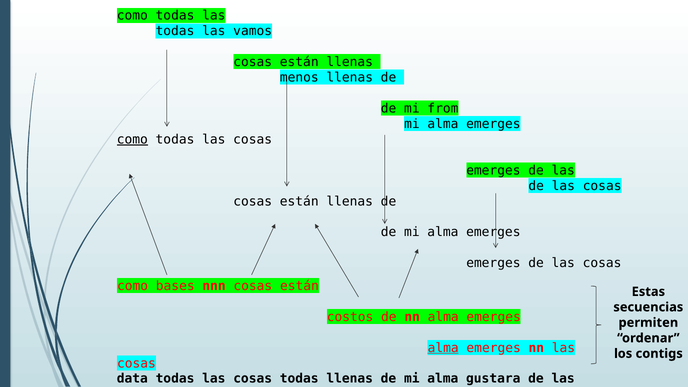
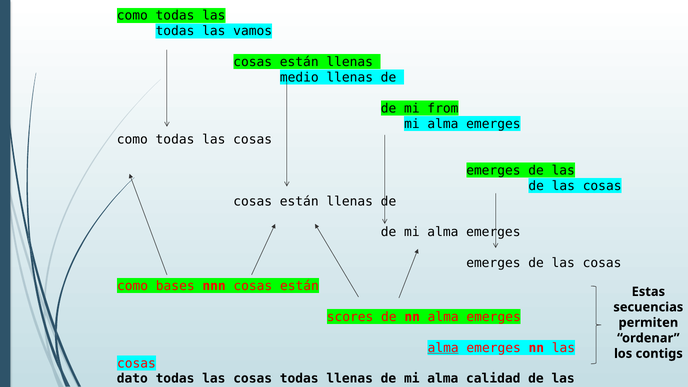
menos: menos -> medio (299, 77)
como underline: present -> none (132, 139)
costos: costos -> scores (350, 317)
data: data -> dato (132, 378)
gustara: gustara -> calidad (493, 378)
